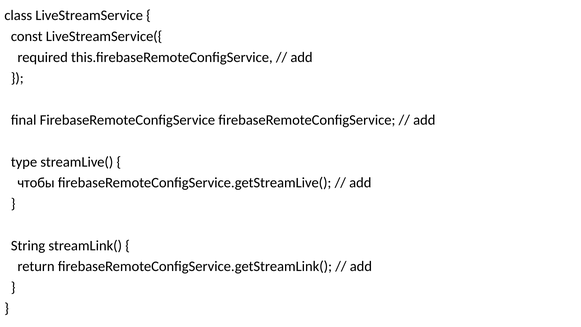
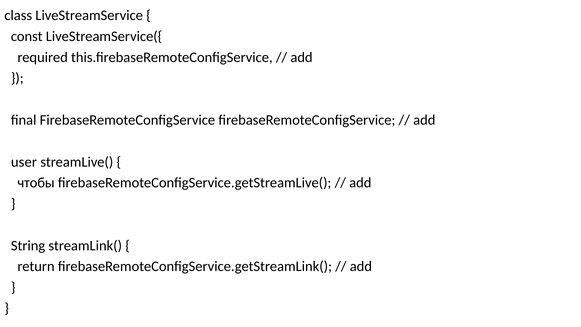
type: type -> user (24, 162)
